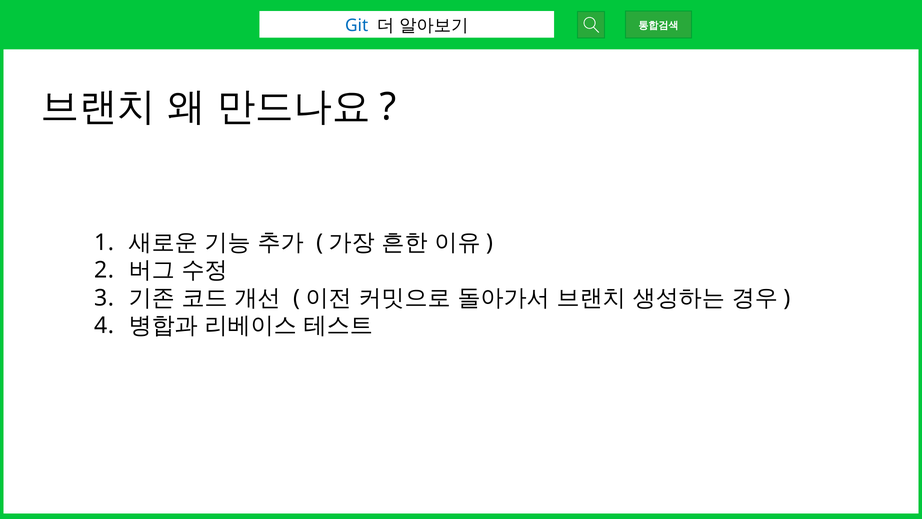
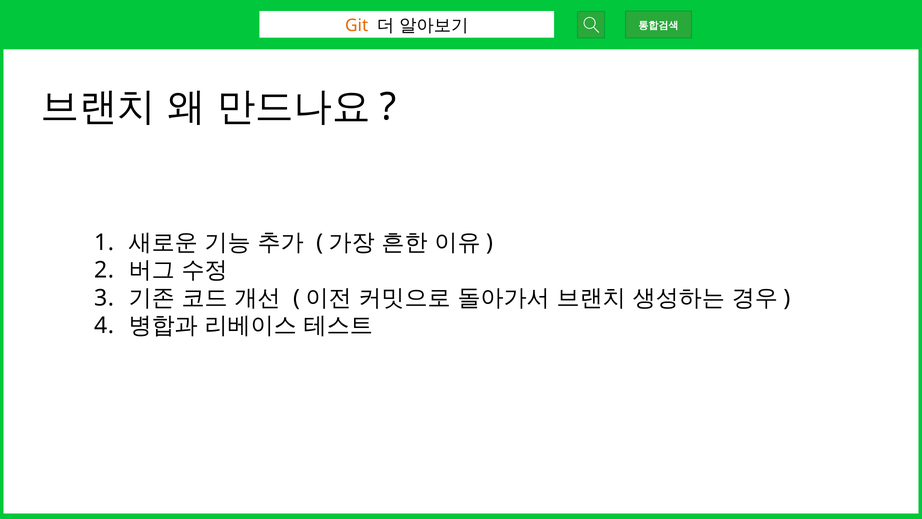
Git colour: blue -> orange (357, 26)
